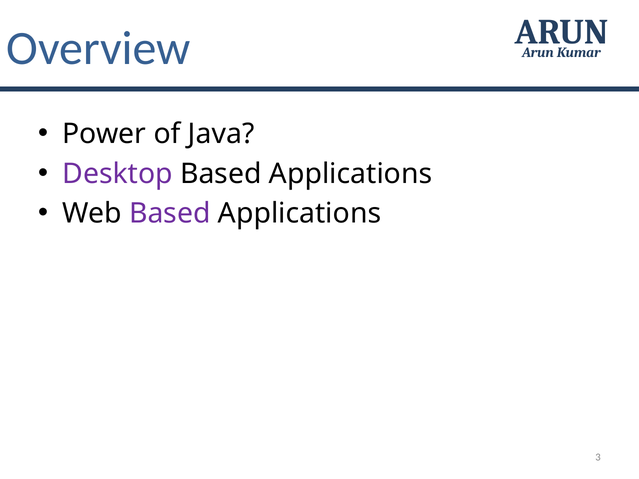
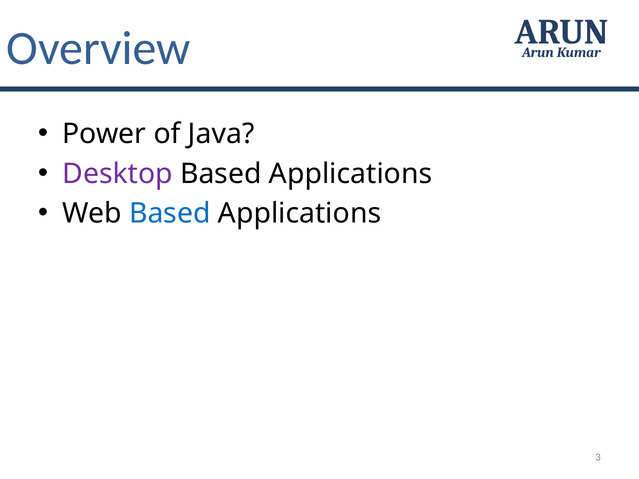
Based colour: purple -> blue (170, 214)
